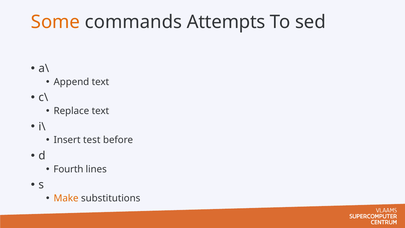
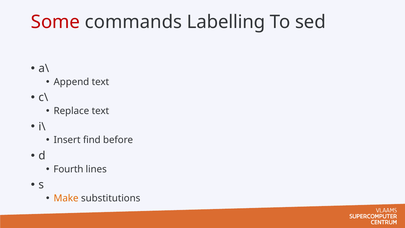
Some colour: orange -> red (55, 22)
Attempts: Attempts -> Labelling (226, 22)
test: test -> find (92, 140)
